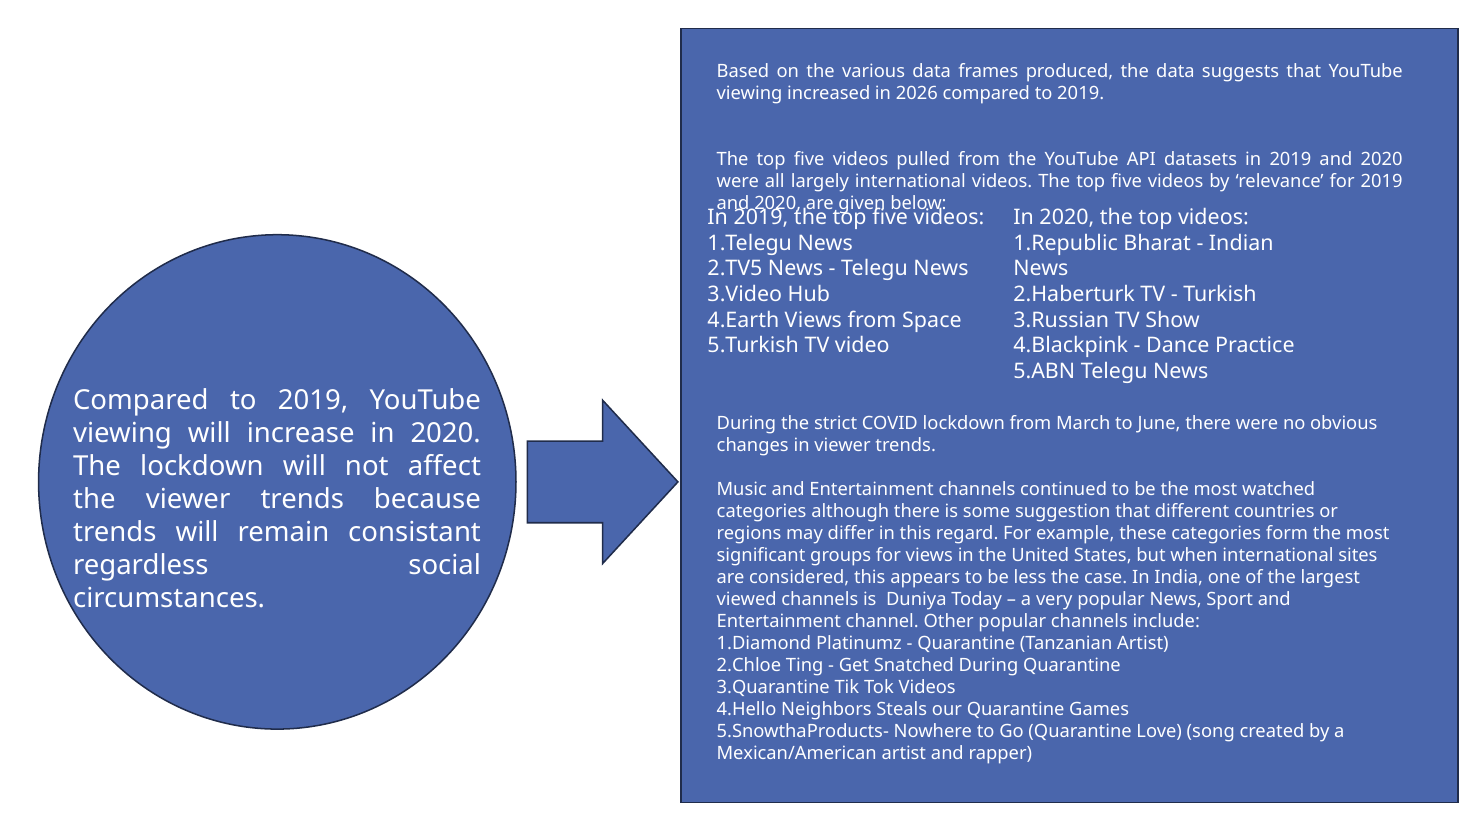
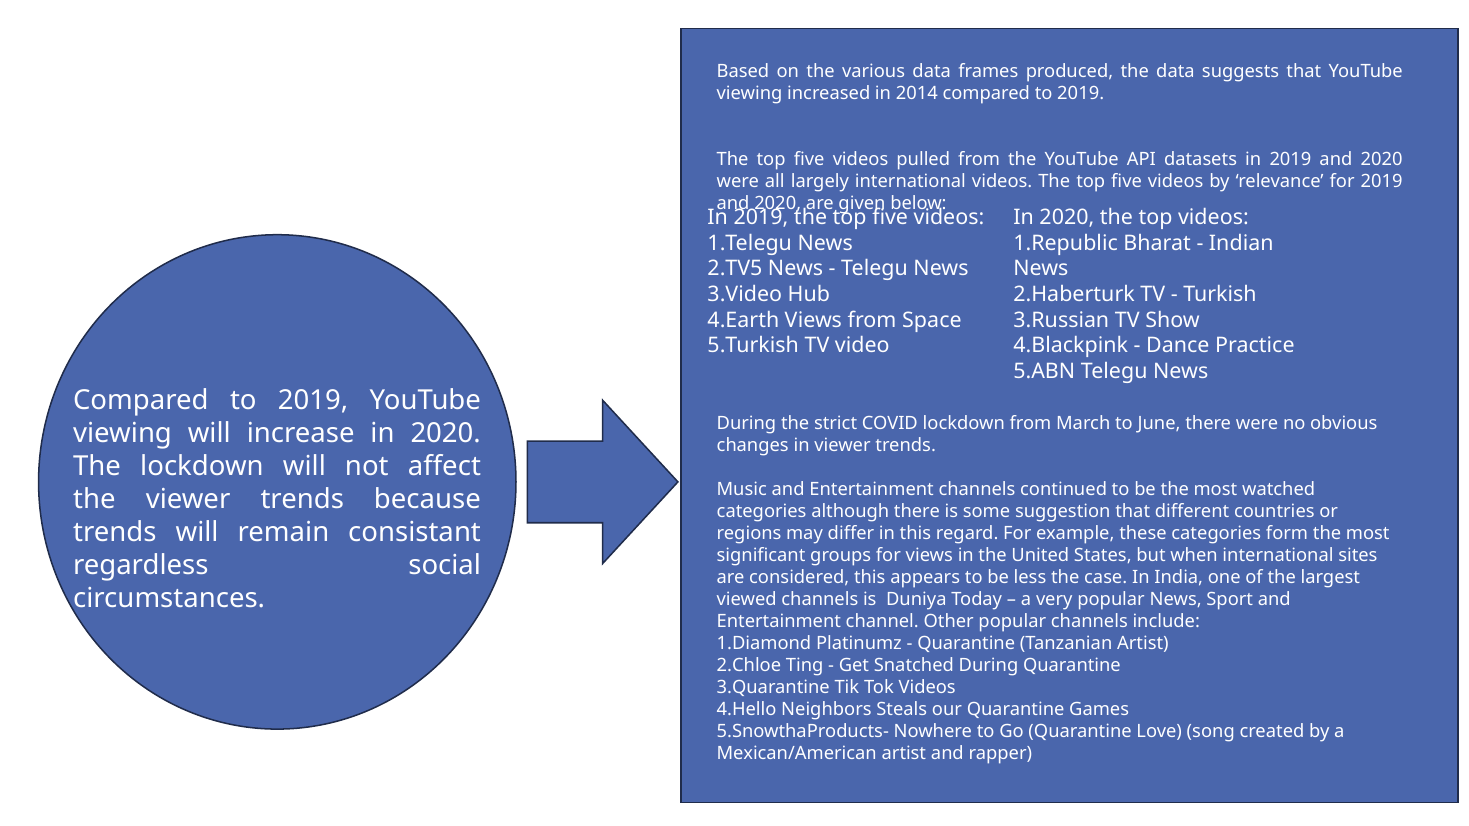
2026: 2026 -> 2014 (917, 93)
